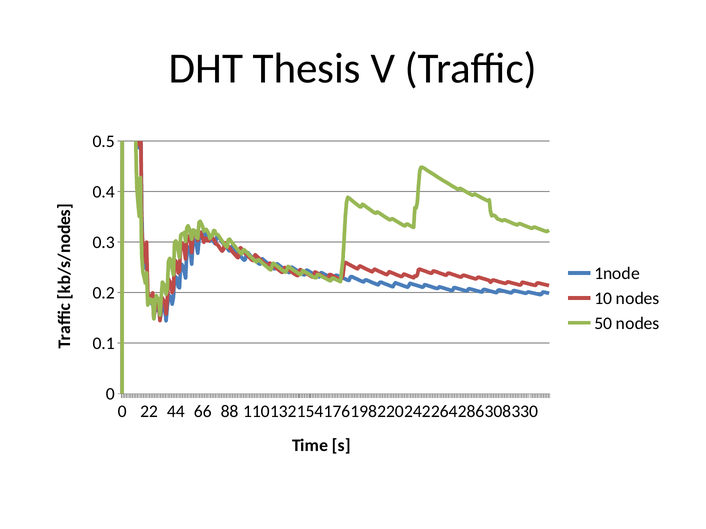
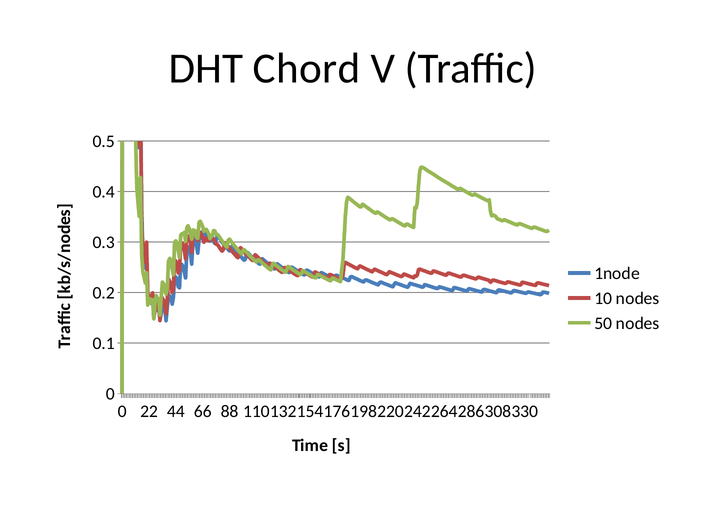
Thesis: Thesis -> Chord (307, 68)
